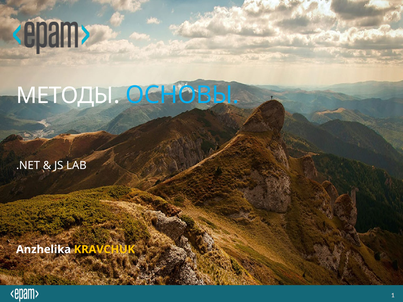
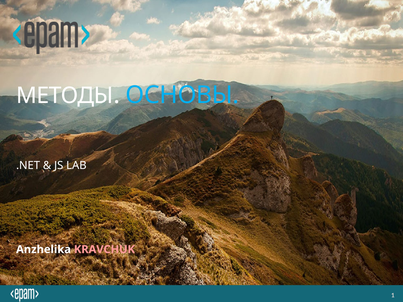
KRAVCHUK colour: yellow -> pink (104, 250)
